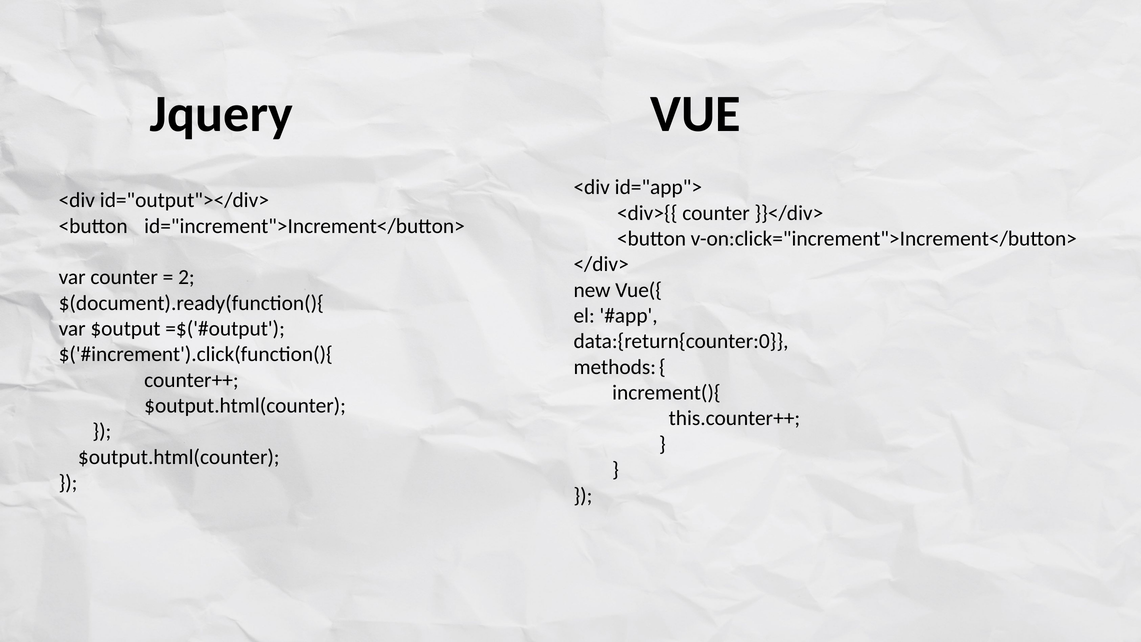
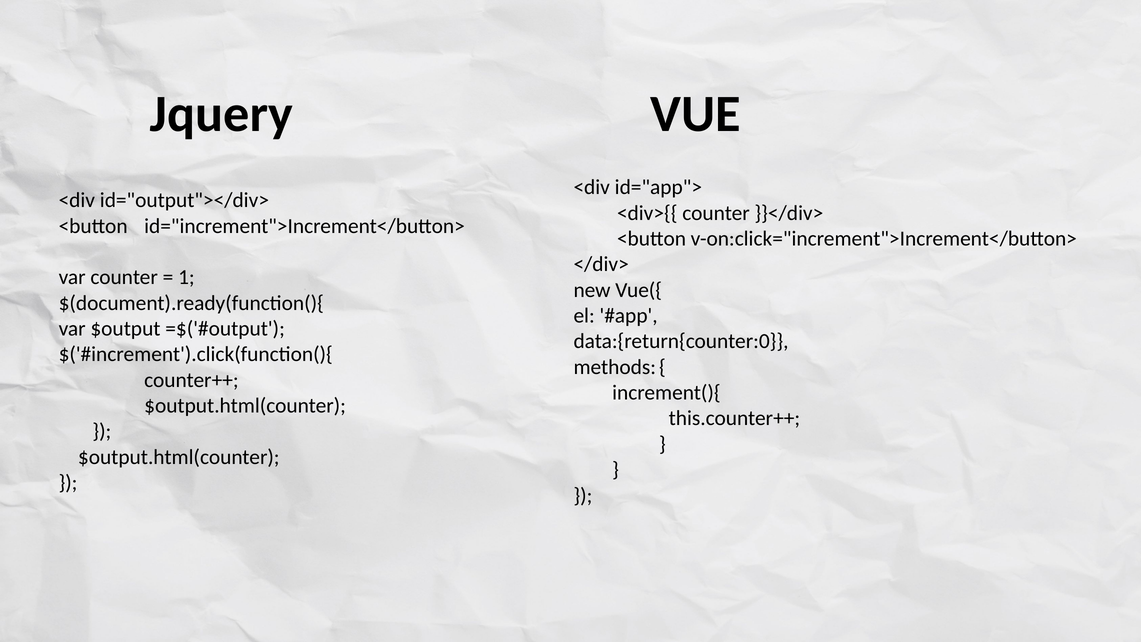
2: 2 -> 1 (186, 277)
